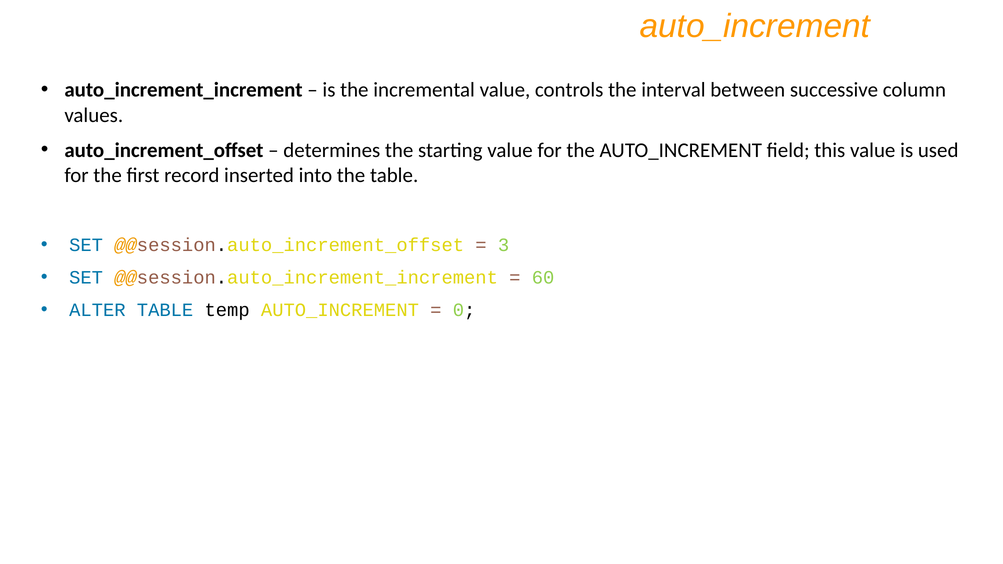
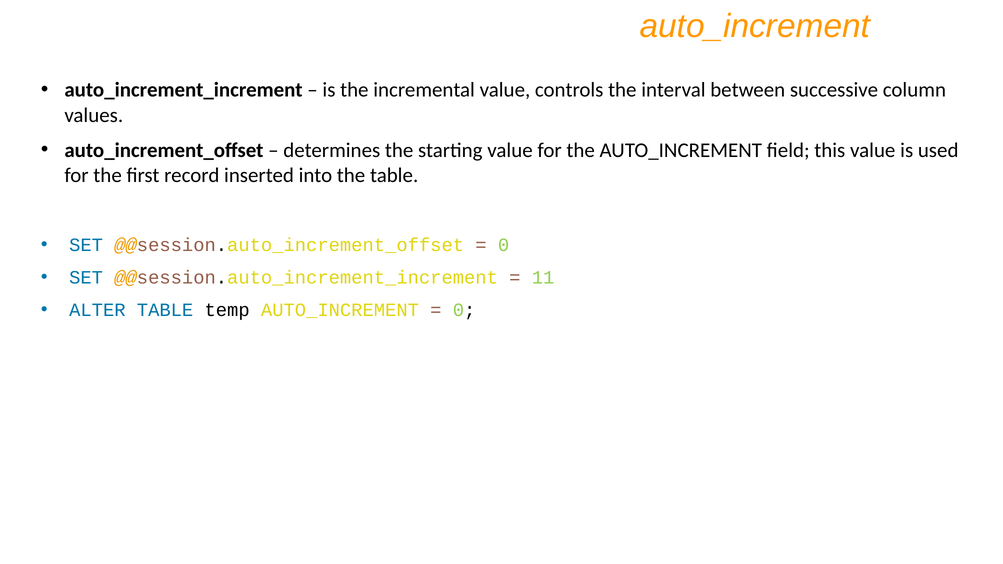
3: 3 -> 0 (504, 245)
60: 60 -> 11 (543, 278)
